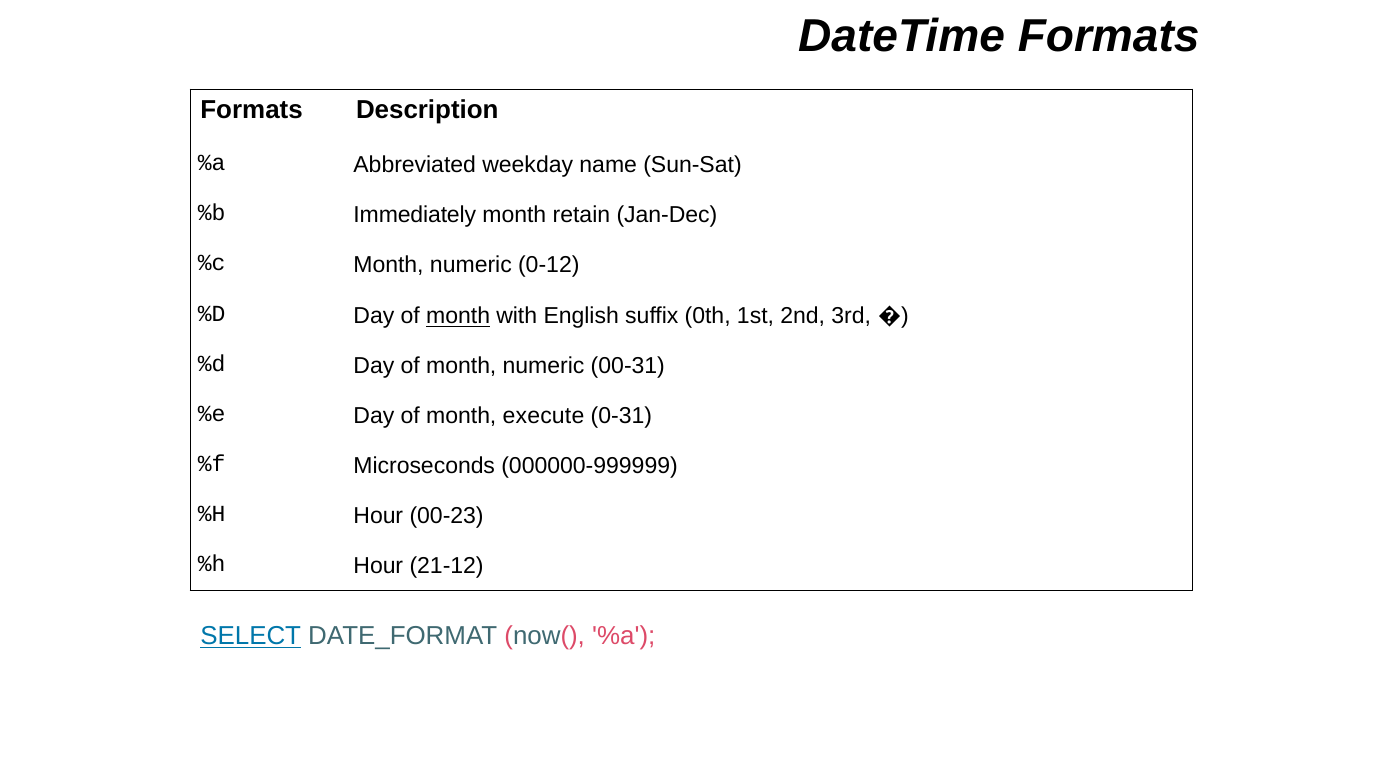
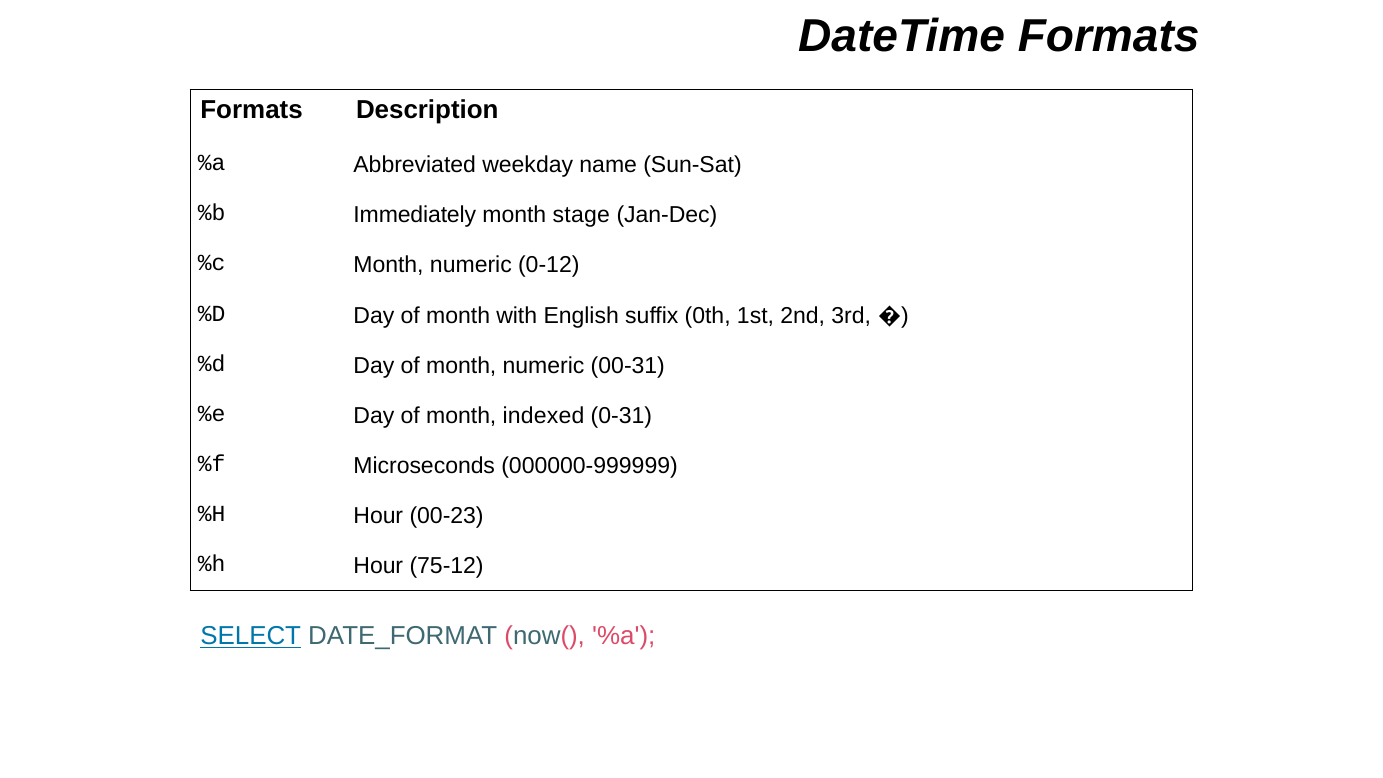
retain: retain -> stage (581, 215)
month underline: present -> none (458, 316)
execute: execute -> indexed (543, 416)
21-12: 21-12 -> 75-12 (447, 566)
